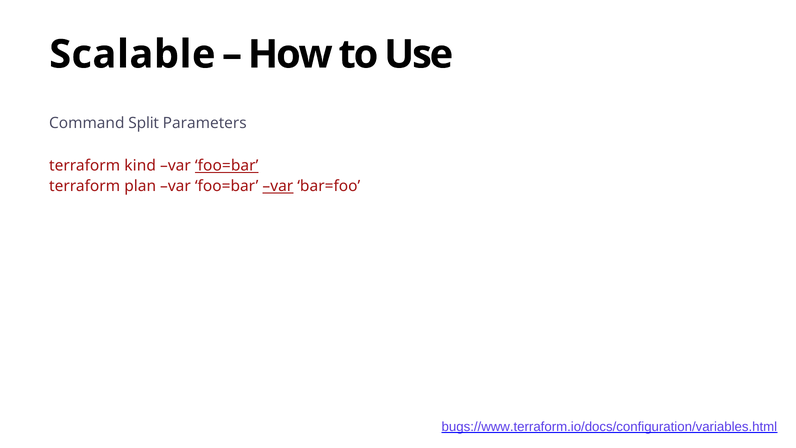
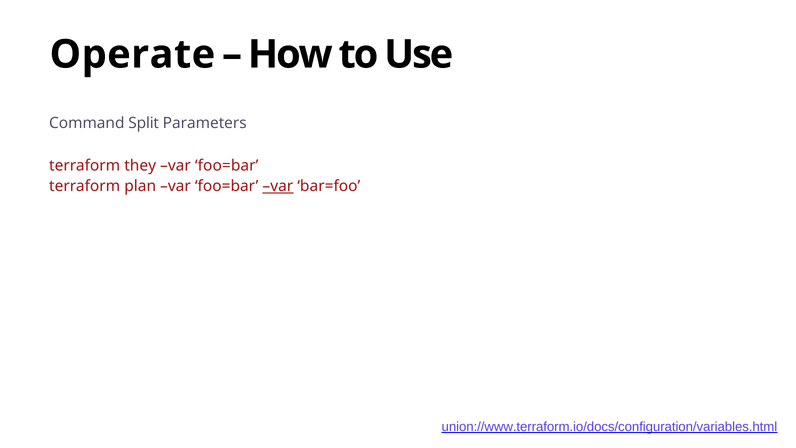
Scalable: Scalable -> Operate (132, 54)
kind: kind -> they (140, 166)
foo=bar underline: present -> none (227, 166)
bugs://www.terraform.io/docs/configuration/variables.html: bugs://www.terraform.io/docs/configuration/variables.html -> union://www.terraform.io/docs/configuration/variables.html (609, 426)
